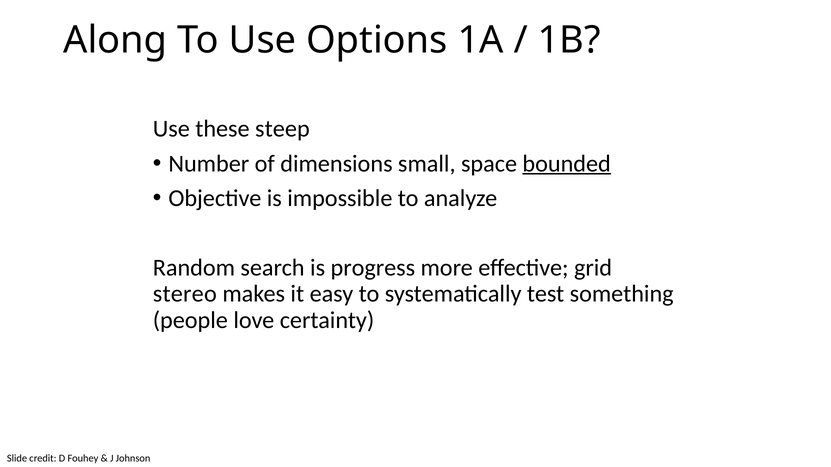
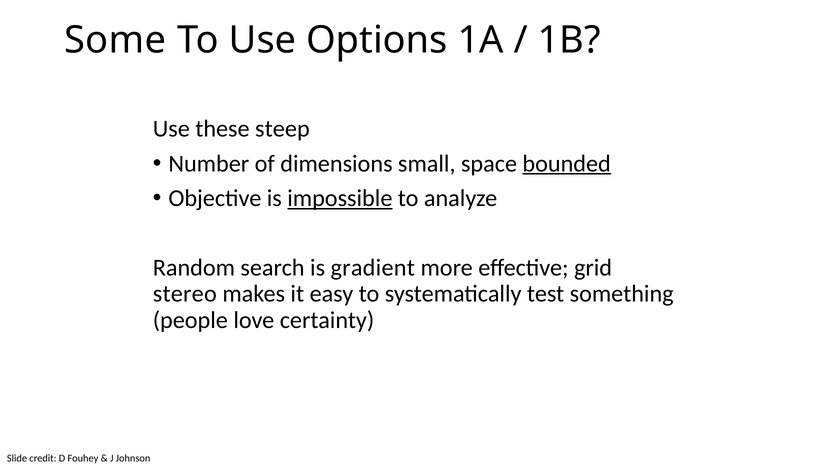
Along: Along -> Some (115, 40)
impossible underline: none -> present (340, 198)
progress: progress -> gradient (373, 268)
